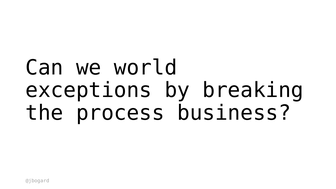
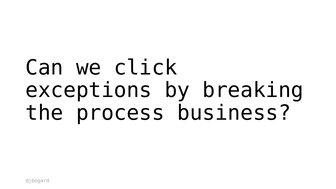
world: world -> click (146, 68)
